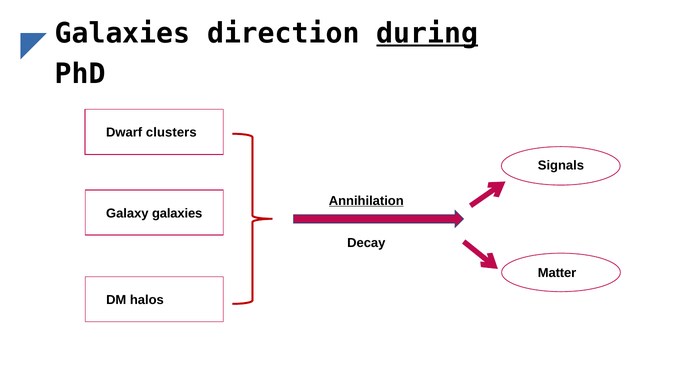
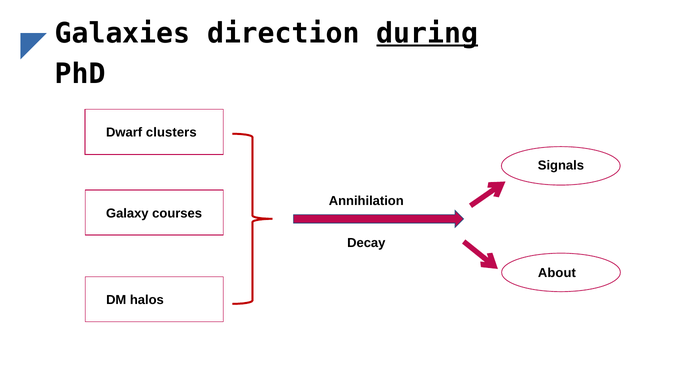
Annihilation underline: present -> none (366, 201)
Galaxy galaxies: galaxies -> courses (177, 213)
Matter: Matter -> About (557, 273)
